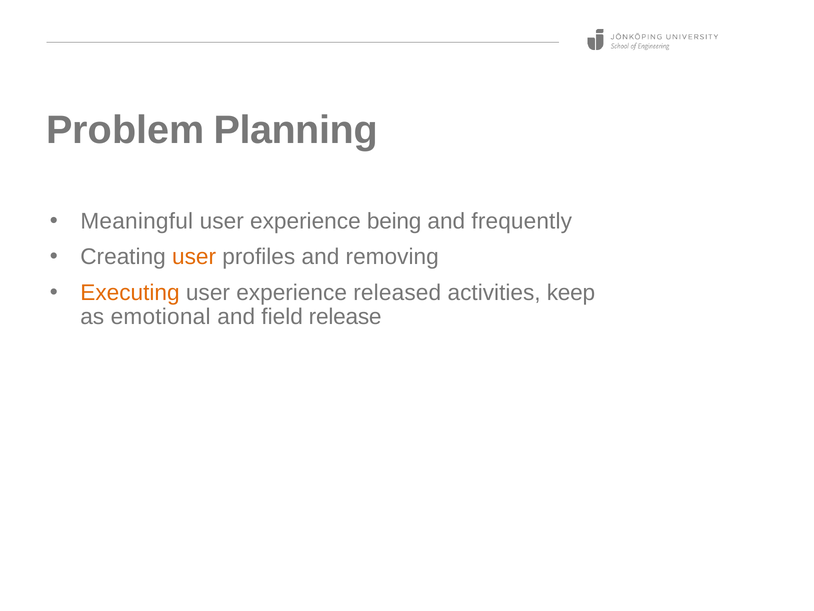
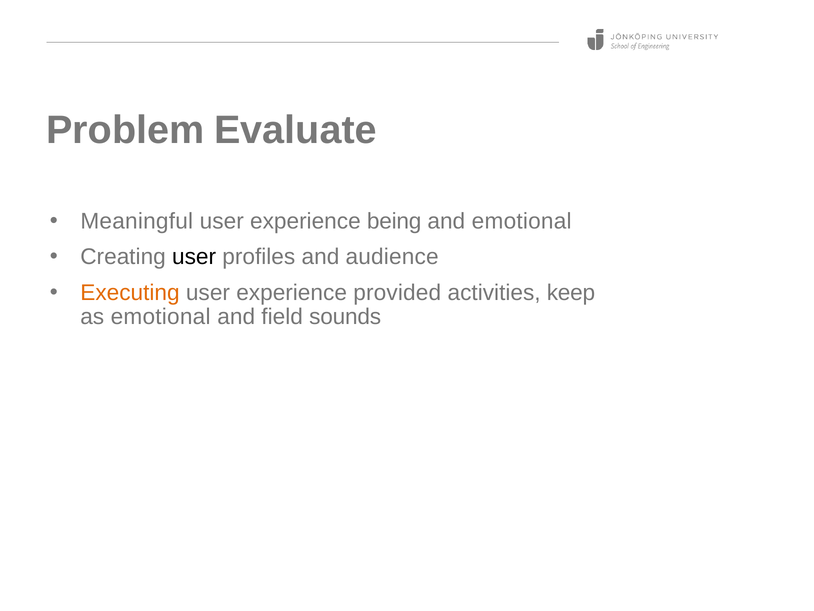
Planning: Planning -> Evaluate (295, 130)
and frequently: frequently -> emotional (522, 221)
user colour: orange -> black (194, 257)
removing: removing -> audience (392, 257)
released: released -> provided (397, 292)
release: release -> sounds (345, 317)
